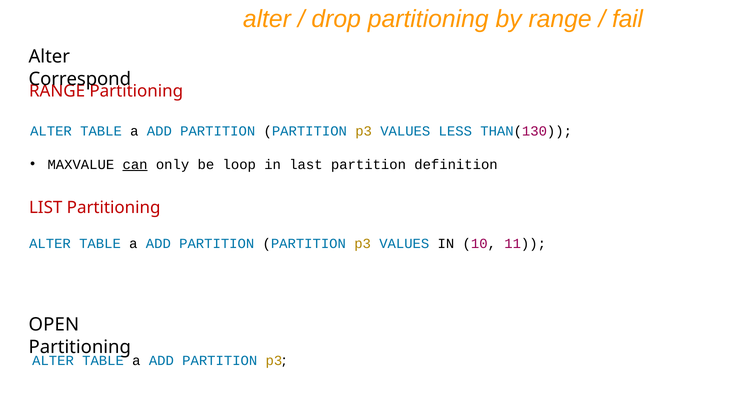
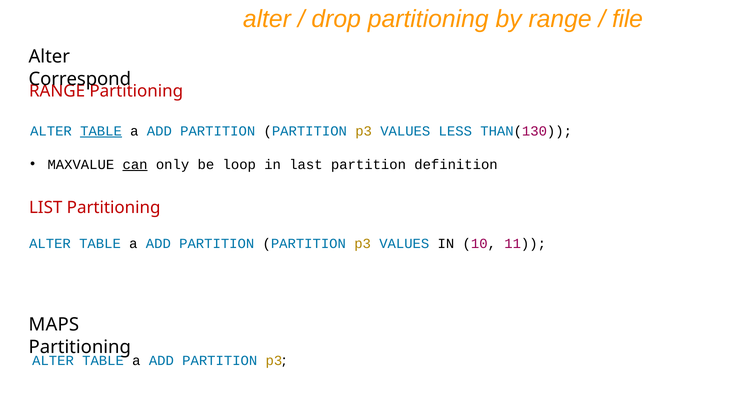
fail: fail -> file (628, 19)
TABLE underline: none -> present (101, 131)
OPEN: OPEN -> MAPS (54, 325)
